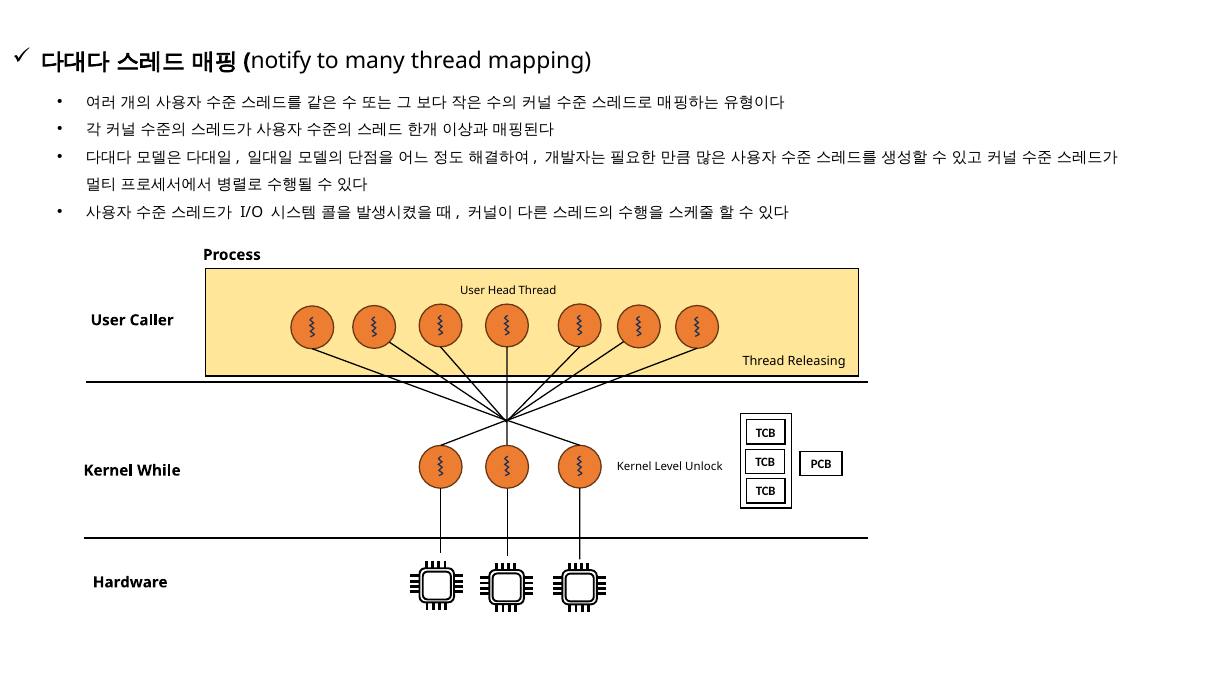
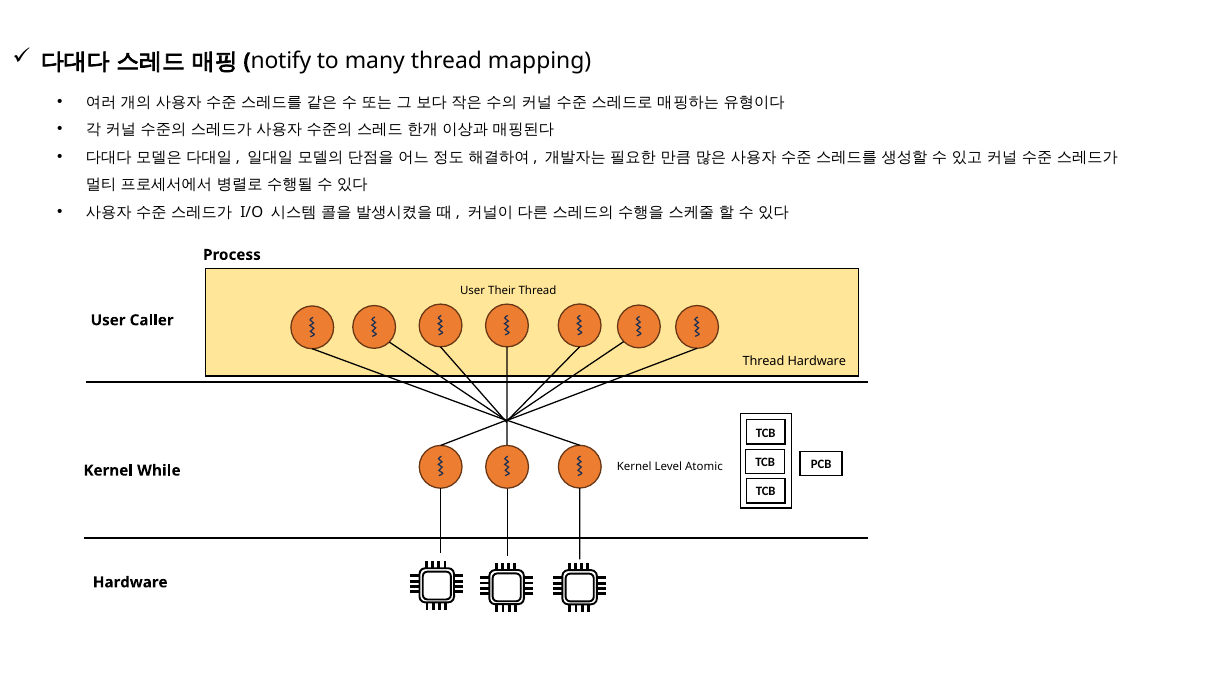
Head: Head -> Their (502, 291)
Thread Releasing: Releasing -> Hardware (817, 361)
Unlock: Unlock -> Atomic (704, 466)
